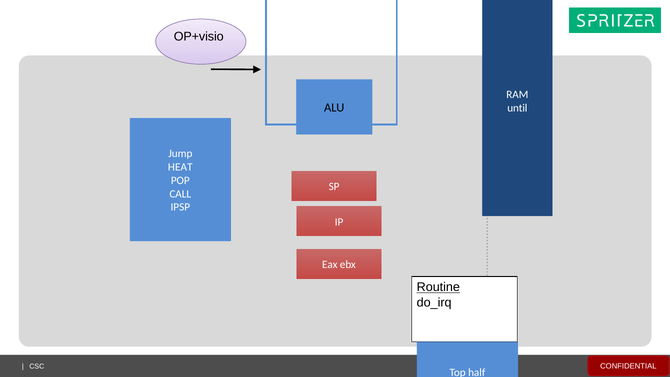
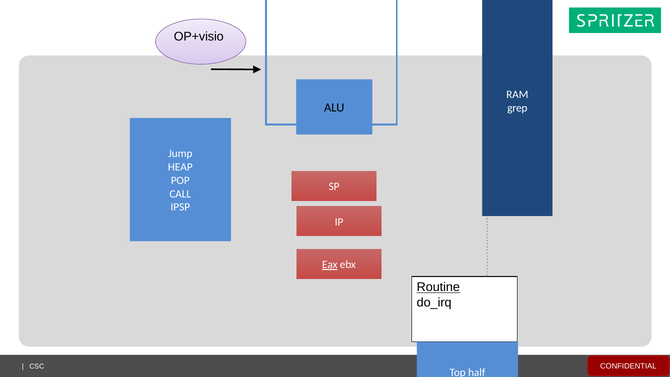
until: until -> grep (517, 108)
HEAT: HEAT -> HEAP (180, 167)
Eax underline: none -> present (330, 264)
